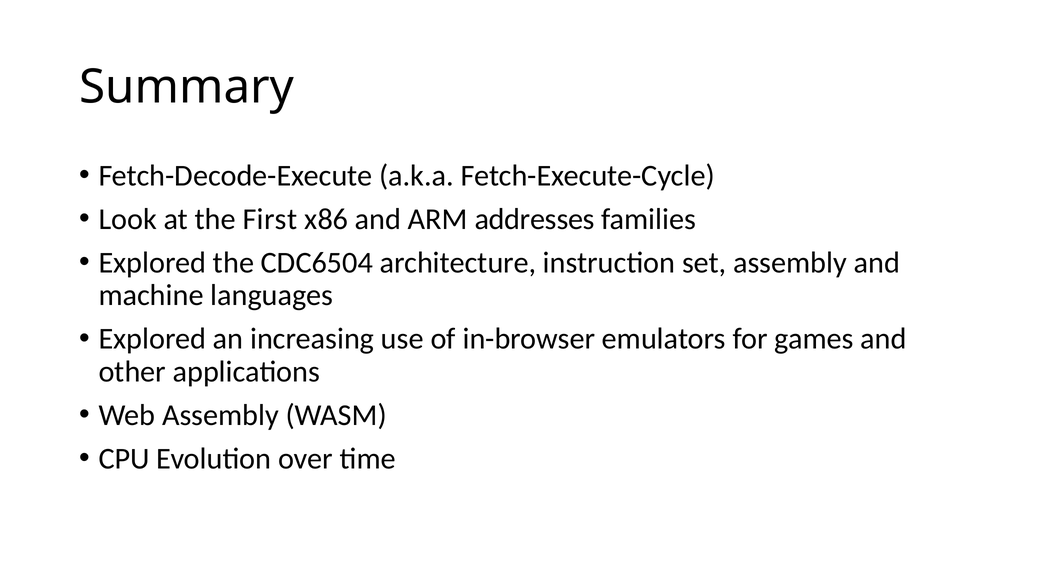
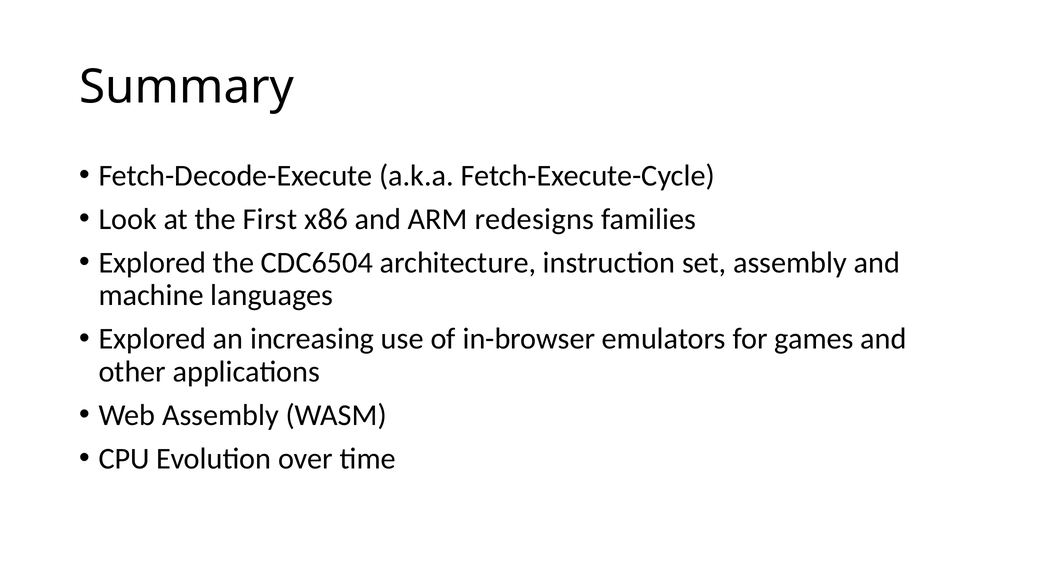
addresses: addresses -> redesigns (534, 219)
